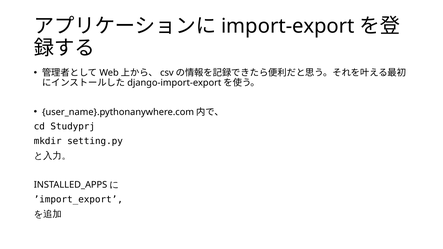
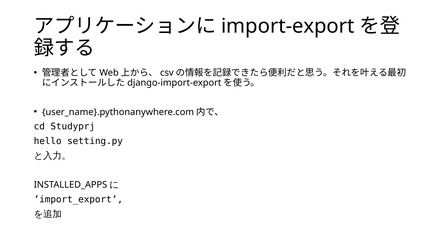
mkdir: mkdir -> hello (48, 141)
